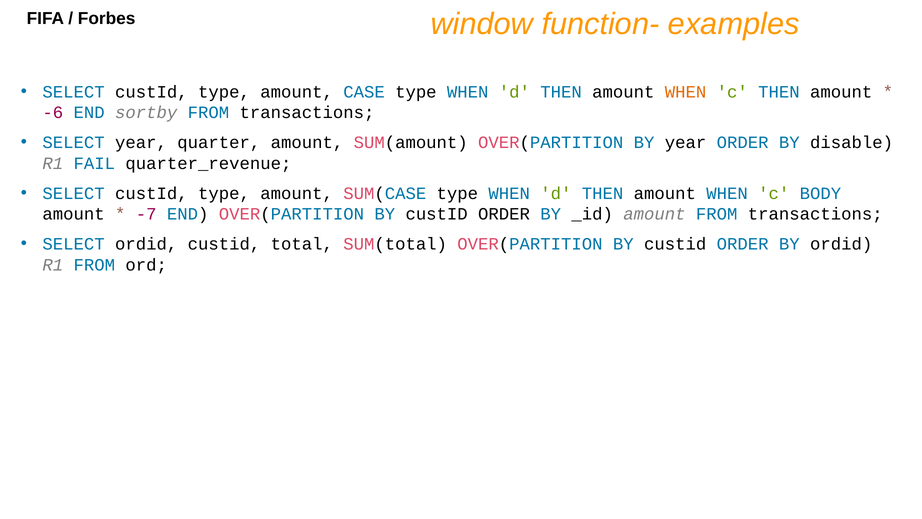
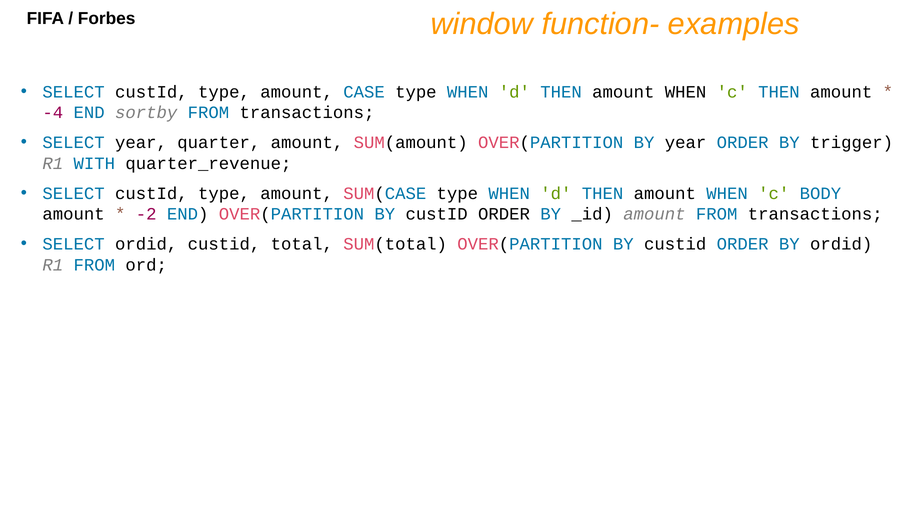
WHEN colour: orange -> black (686, 92)
-6: -6 -> -4 (53, 113)
disable: disable -> trigger (852, 143)
FAIL: FAIL -> WITH (94, 163)
-7: -7 -> -2 (146, 214)
